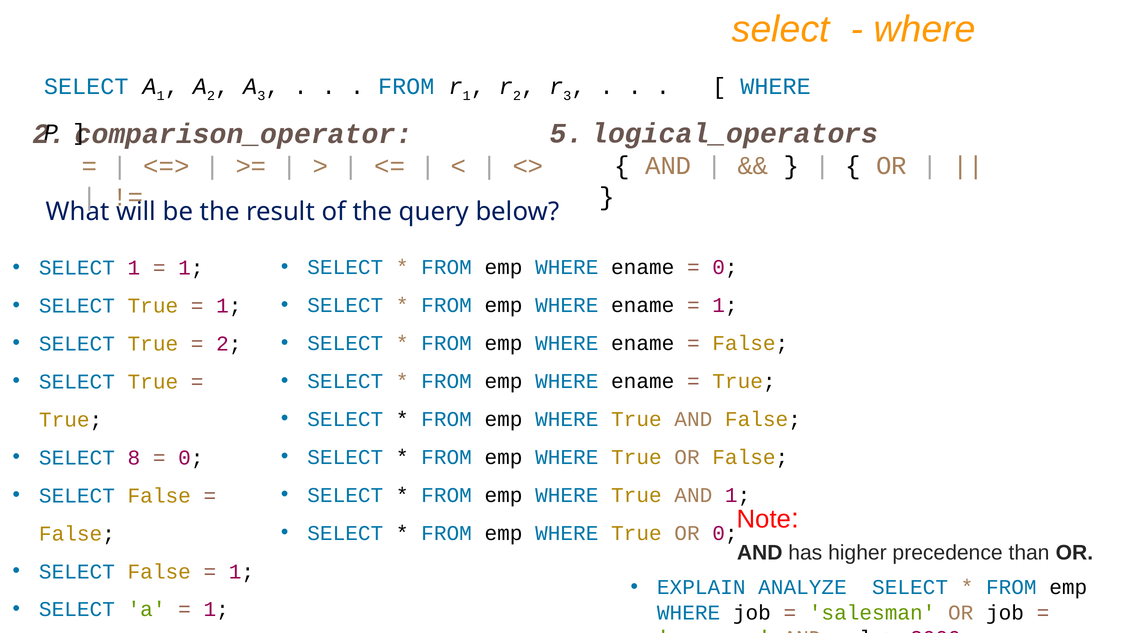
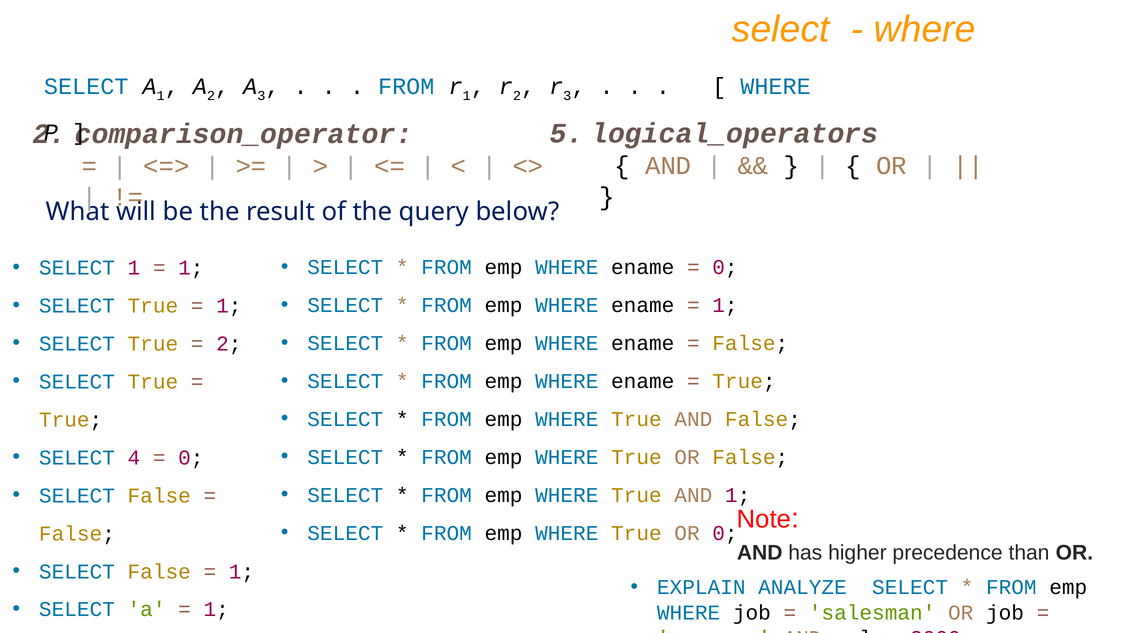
8: 8 -> 4 (134, 457)
